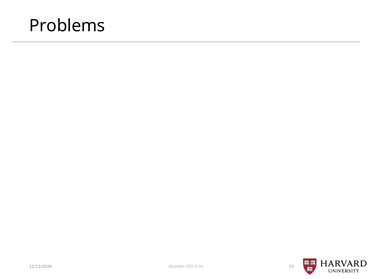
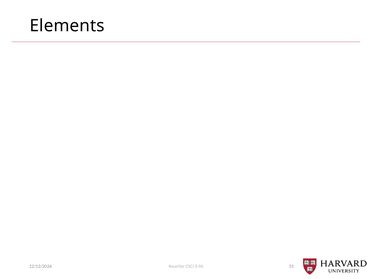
Problems: Problems -> Elements (67, 26)
